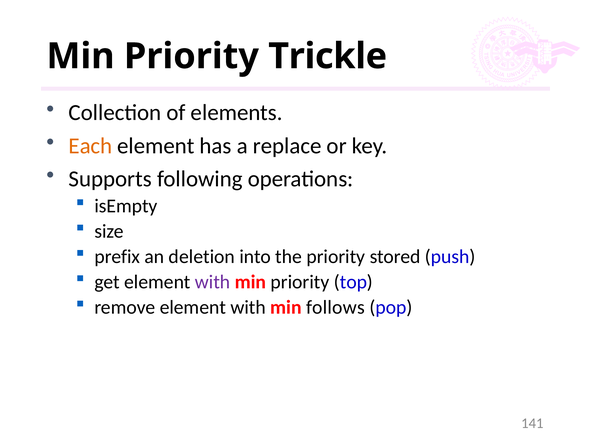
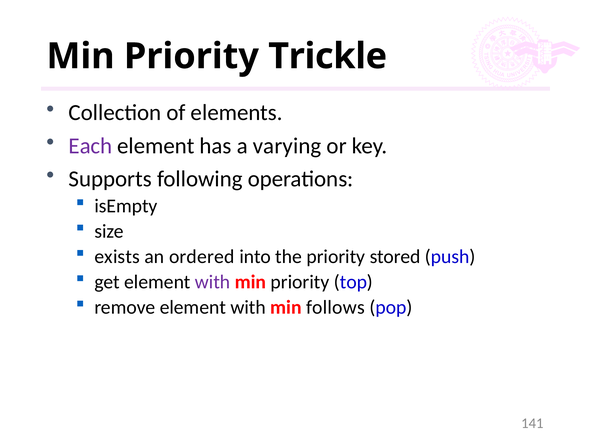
Each colour: orange -> purple (90, 146)
replace: replace -> varying (287, 146)
prefix: prefix -> exists (117, 256)
deletion: deletion -> ordered (202, 256)
